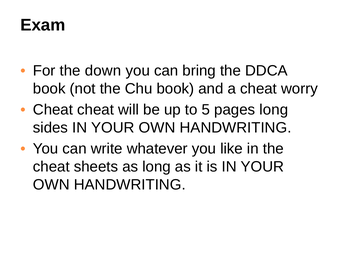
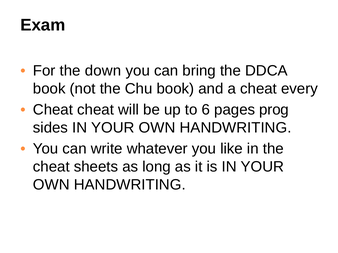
worry: worry -> every (299, 89)
5: 5 -> 6 (206, 110)
pages long: long -> prog (274, 110)
